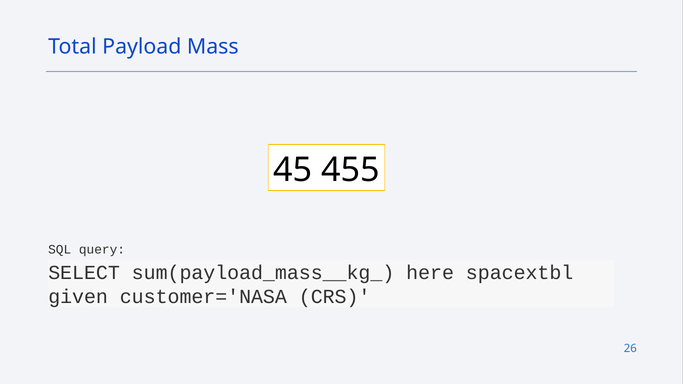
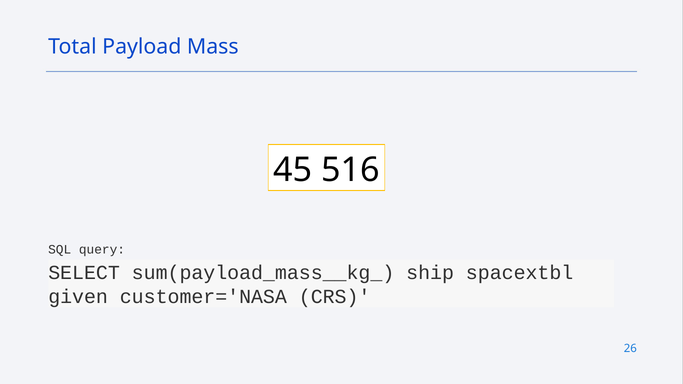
455: 455 -> 516 (351, 170)
here: here -> ship (430, 273)
